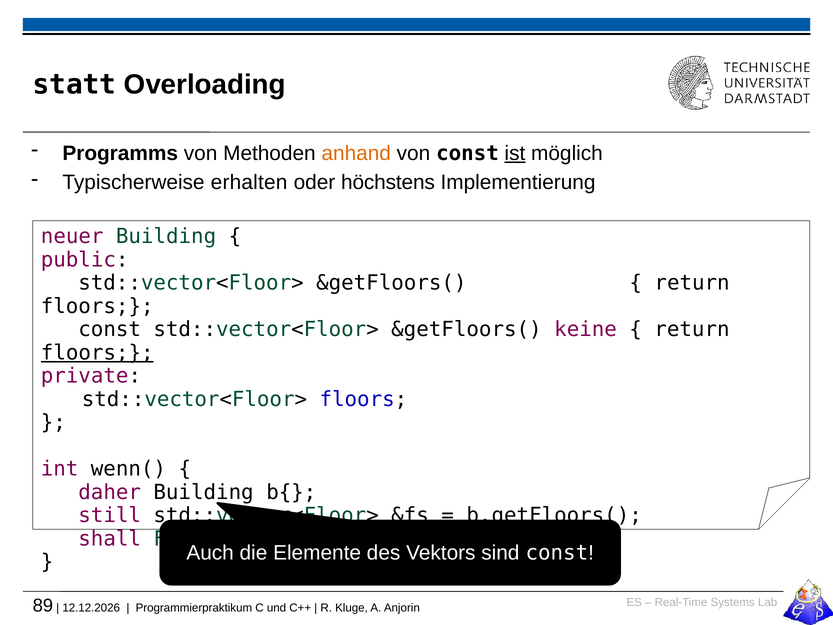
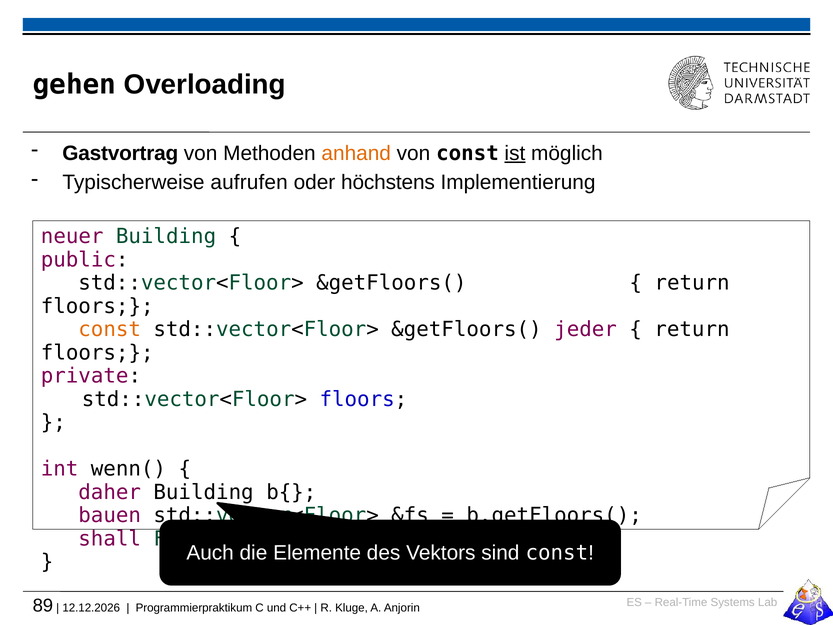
statt: statt -> gehen (74, 85)
Programms: Programms -> Gastvortrag (120, 153)
erhalten: erhalten -> aufrufen (249, 182)
const colour: black -> orange (110, 329)
keine: keine -> jeder (586, 329)
floors underline: present -> none (97, 353)
still: still -> bauen (110, 515)
